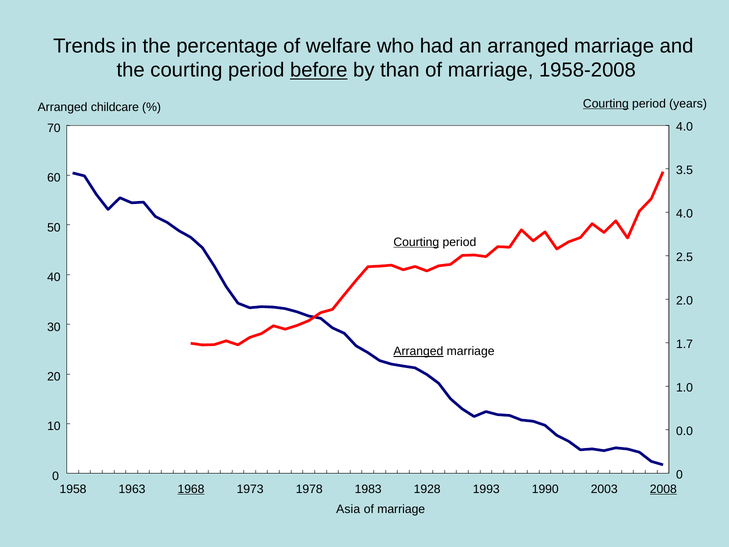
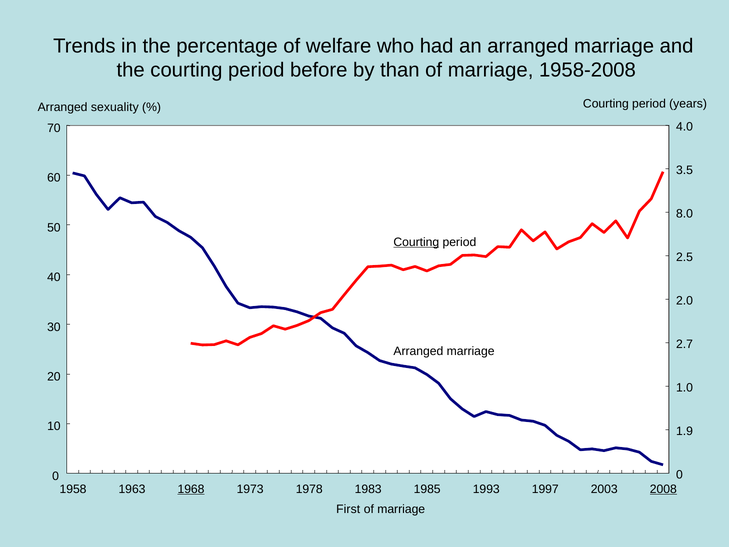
before underline: present -> none (319, 70)
Courting underline: present -> none (606, 104)
childcare: childcare -> sexuality (115, 107)
4.0: 4.0 -> 8.0 (684, 214)
1.7: 1.7 -> 2.7 (684, 344)
Arranged underline: present -> none (418, 351)
0.0: 0.0 -> 1.9 (684, 431)
1928: 1928 -> 1985 (427, 489)
1990: 1990 -> 1997 (545, 489)
Asia: Asia -> First (348, 509)
